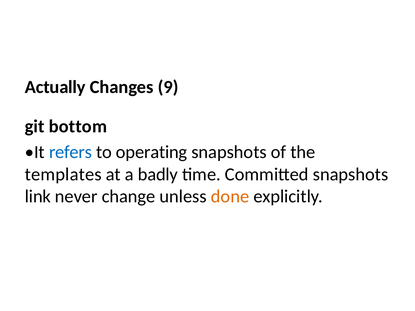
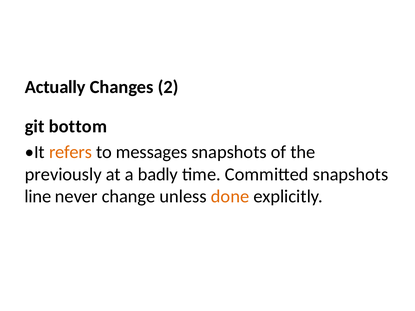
9: 9 -> 2 (168, 87)
refers colour: blue -> orange (71, 152)
operating: operating -> messages (152, 152)
templates: templates -> previously (63, 174)
link: link -> line (38, 197)
